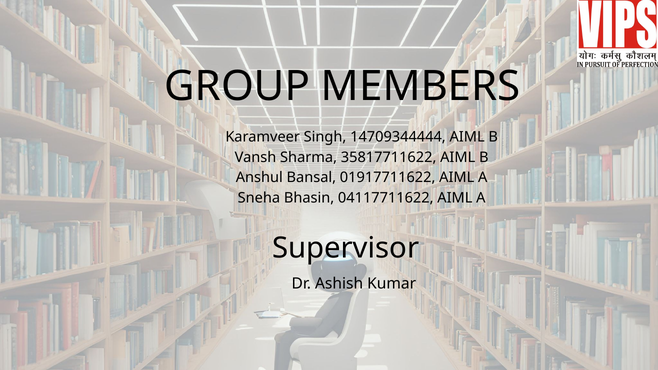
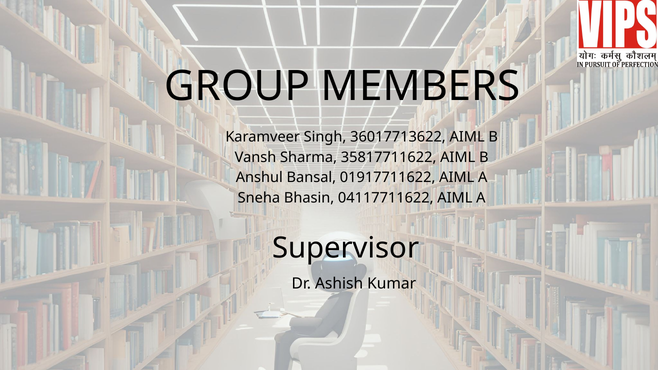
14709344444: 14709344444 -> 36017713622 (398, 137)
